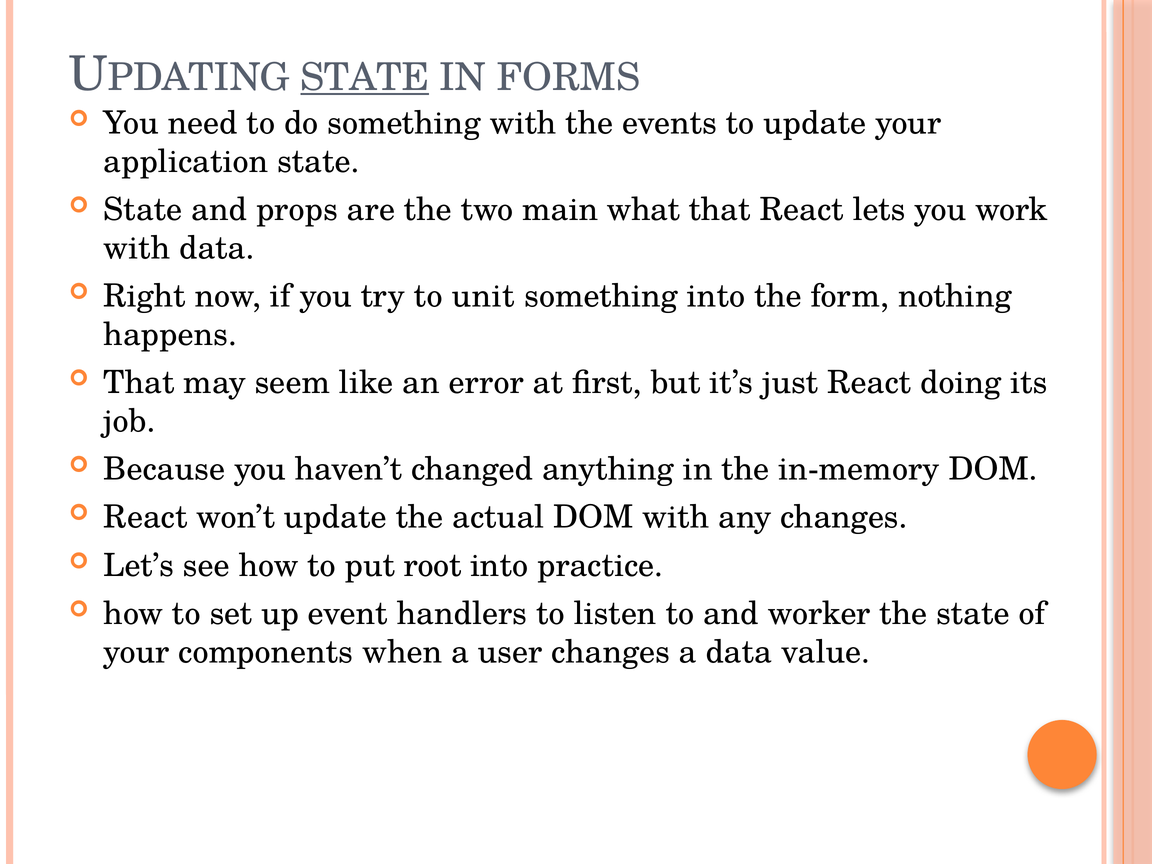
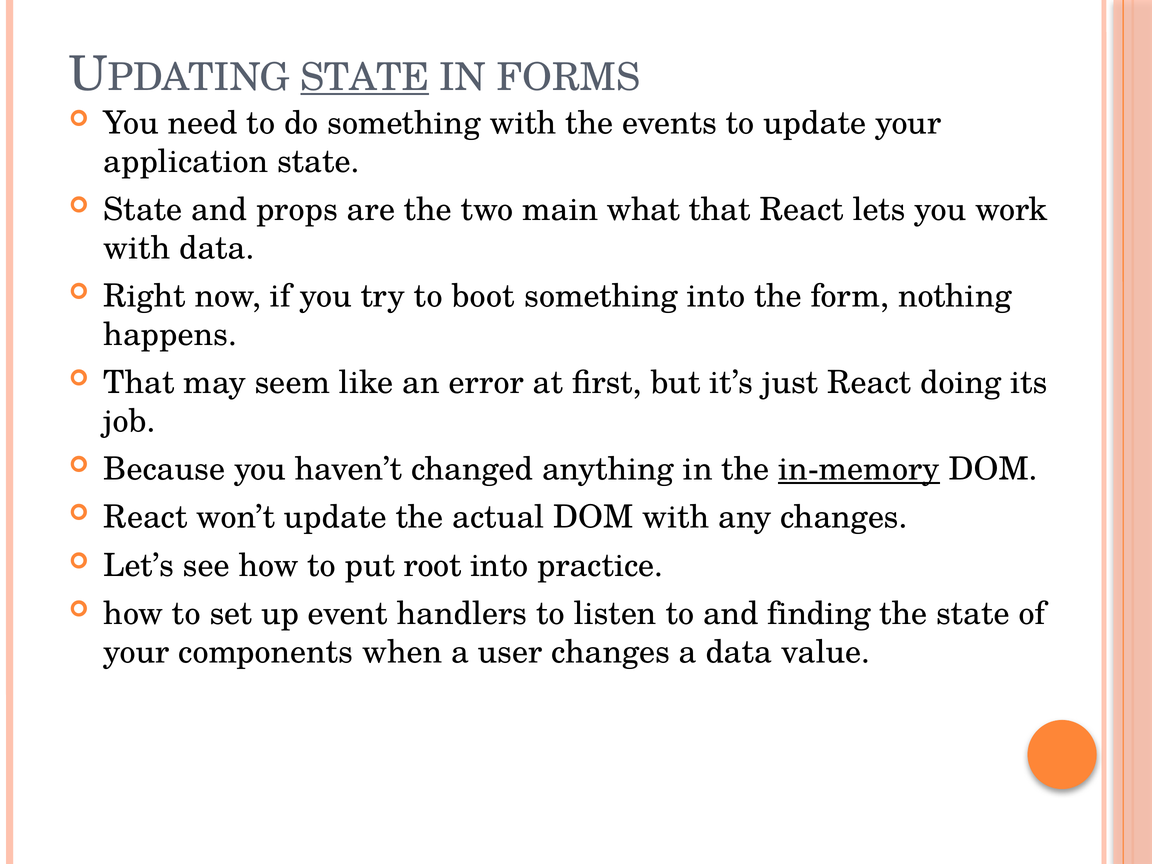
unit: unit -> boot (483, 296)
in-memory underline: none -> present (859, 469)
worker: worker -> finding (819, 614)
